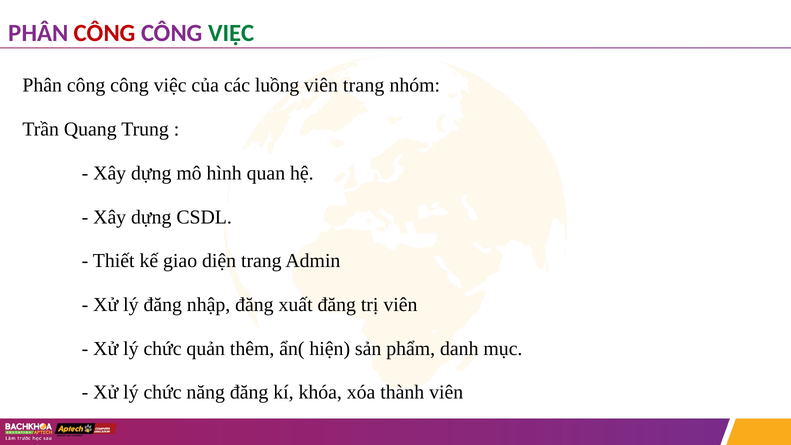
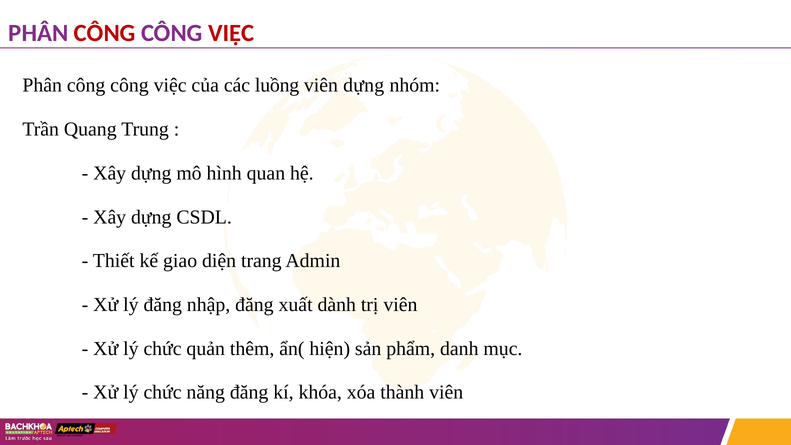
VIỆC colour: green -> red (231, 33)
viên trang: trang -> dựng (364, 85)
xuất đăng: đăng -> dành (337, 305)
